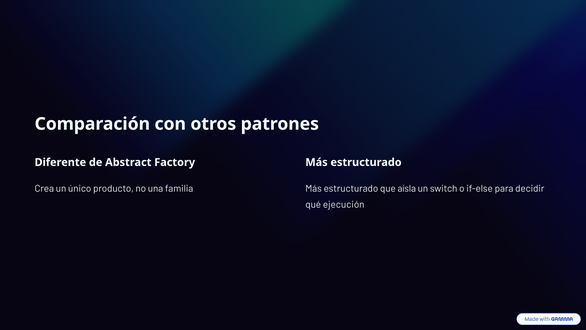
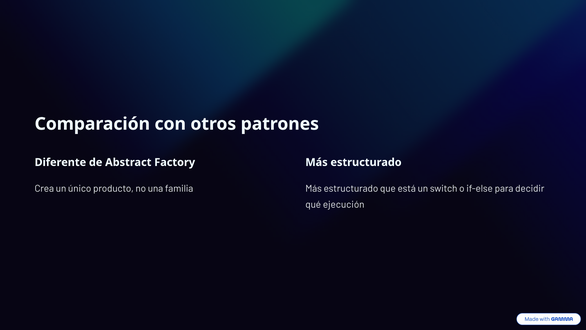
aísla: aísla -> está (407, 188)
